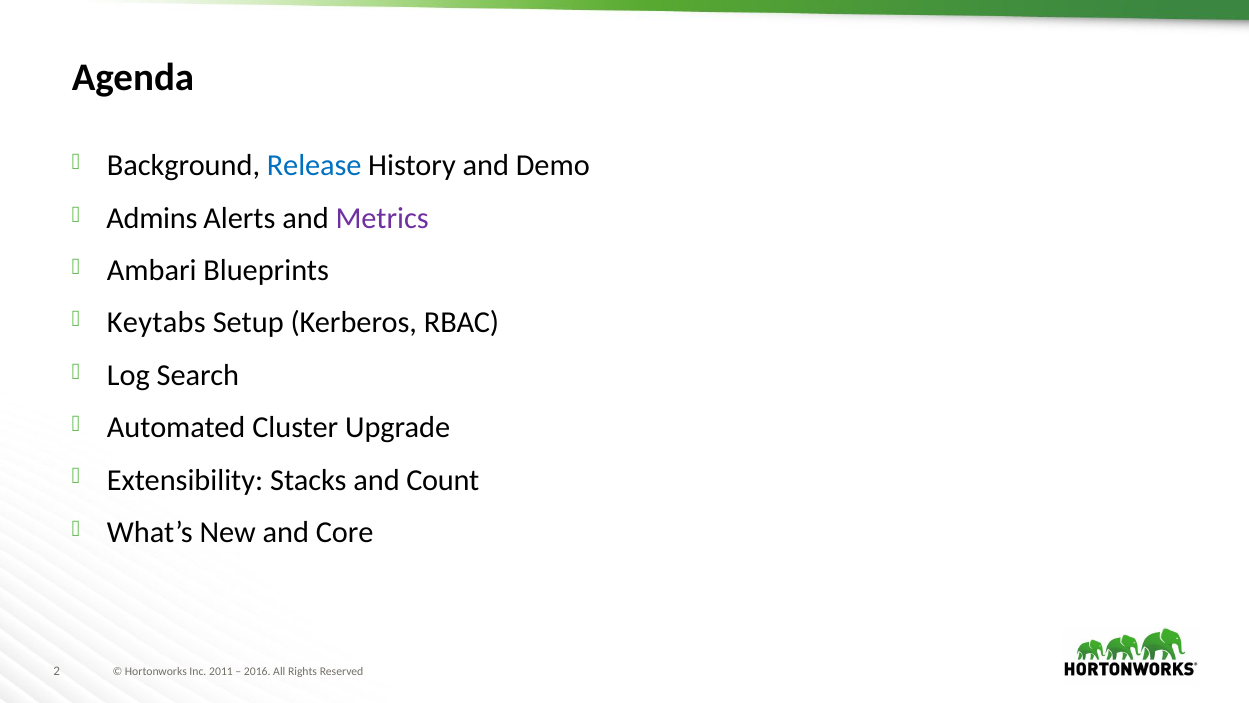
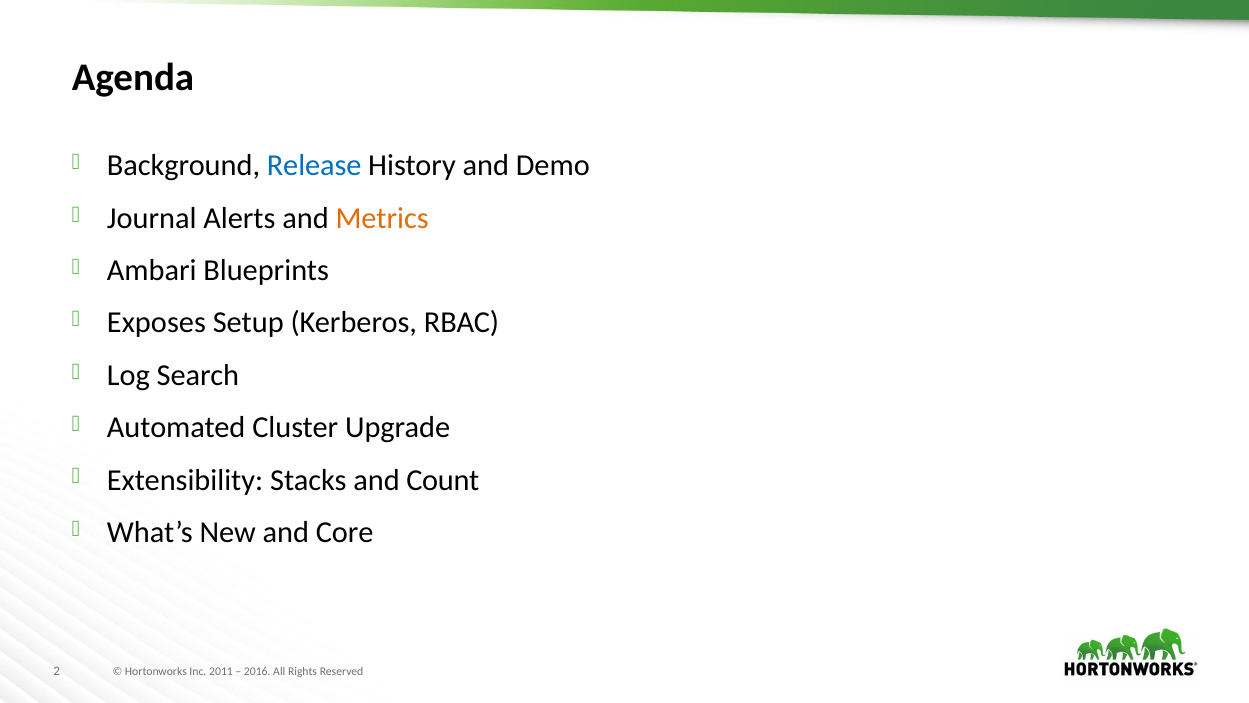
Admins: Admins -> Journal (152, 218)
Metrics colour: purple -> orange (382, 218)
Keytabs: Keytabs -> Exposes (156, 323)
